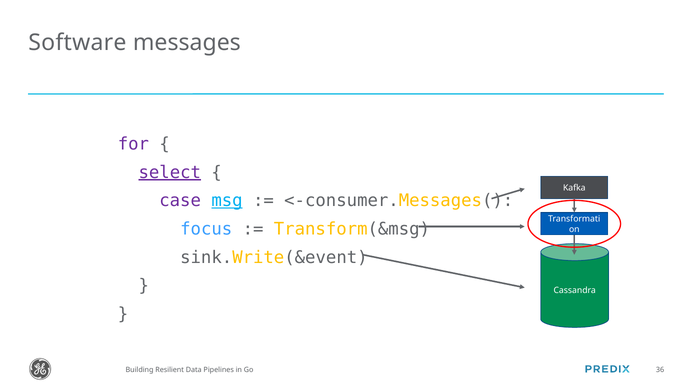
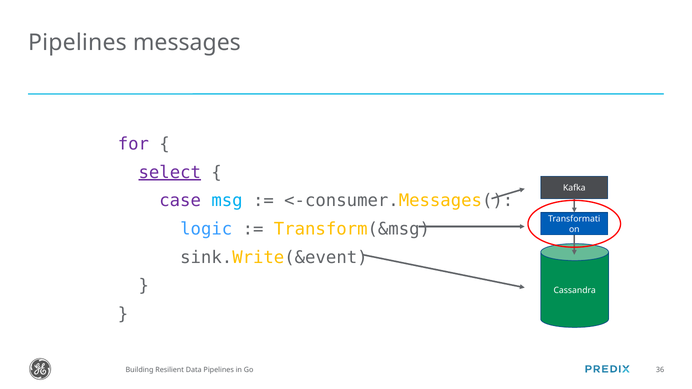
Software: Software -> Pipelines (77, 43)
msg underline: present -> none (227, 201)
focus: focus -> logic (206, 229)
